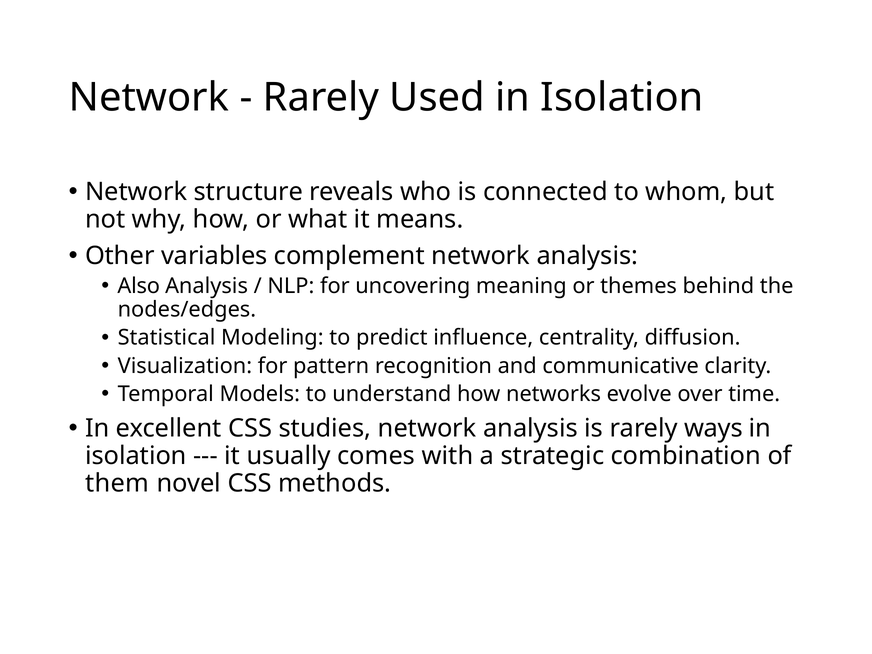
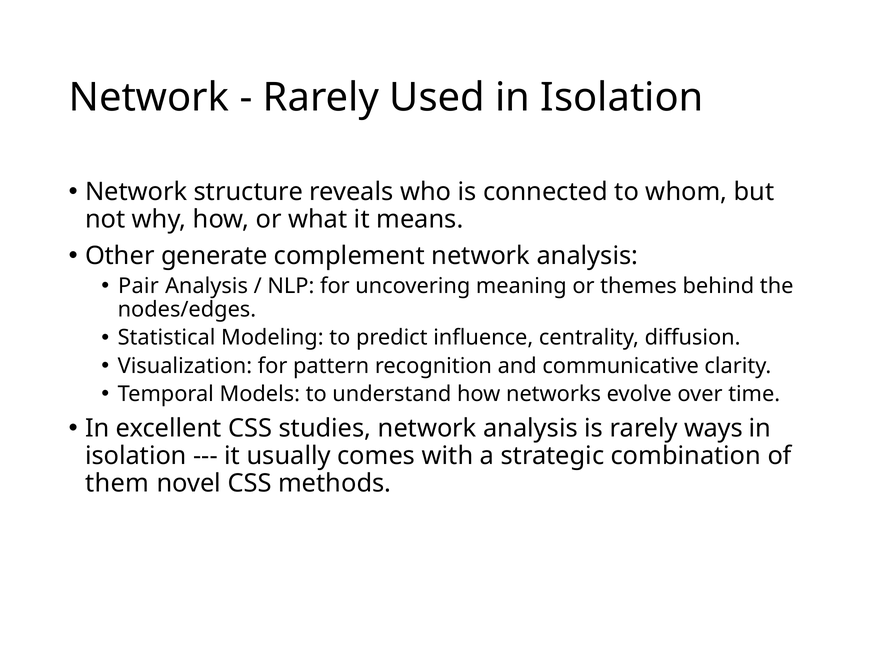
variables: variables -> generate (214, 256)
Also: Also -> Pair (138, 286)
